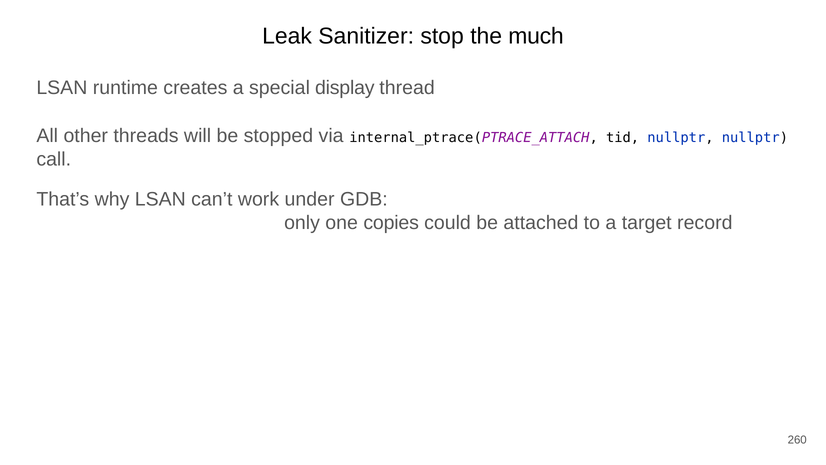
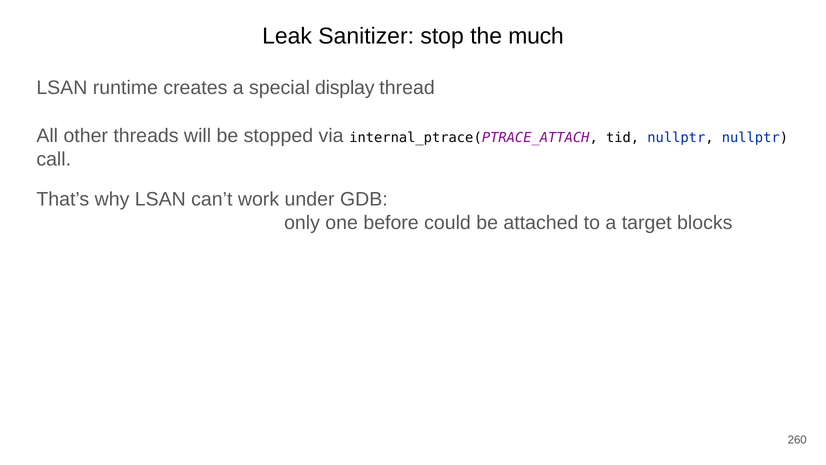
copies: copies -> before (391, 223)
record: record -> blocks (705, 223)
